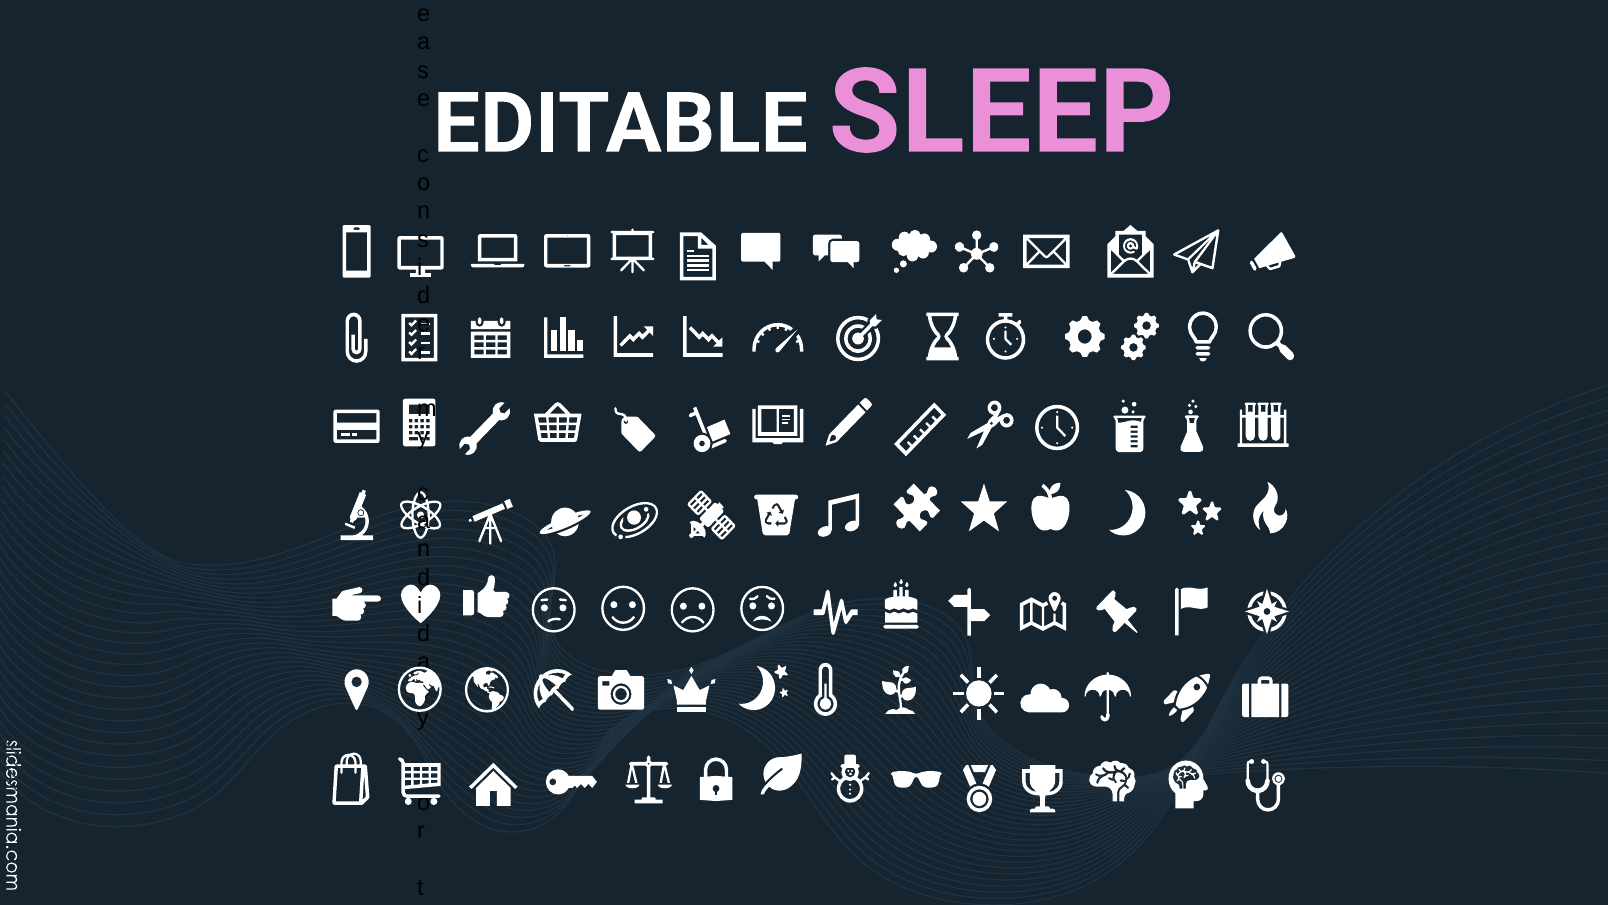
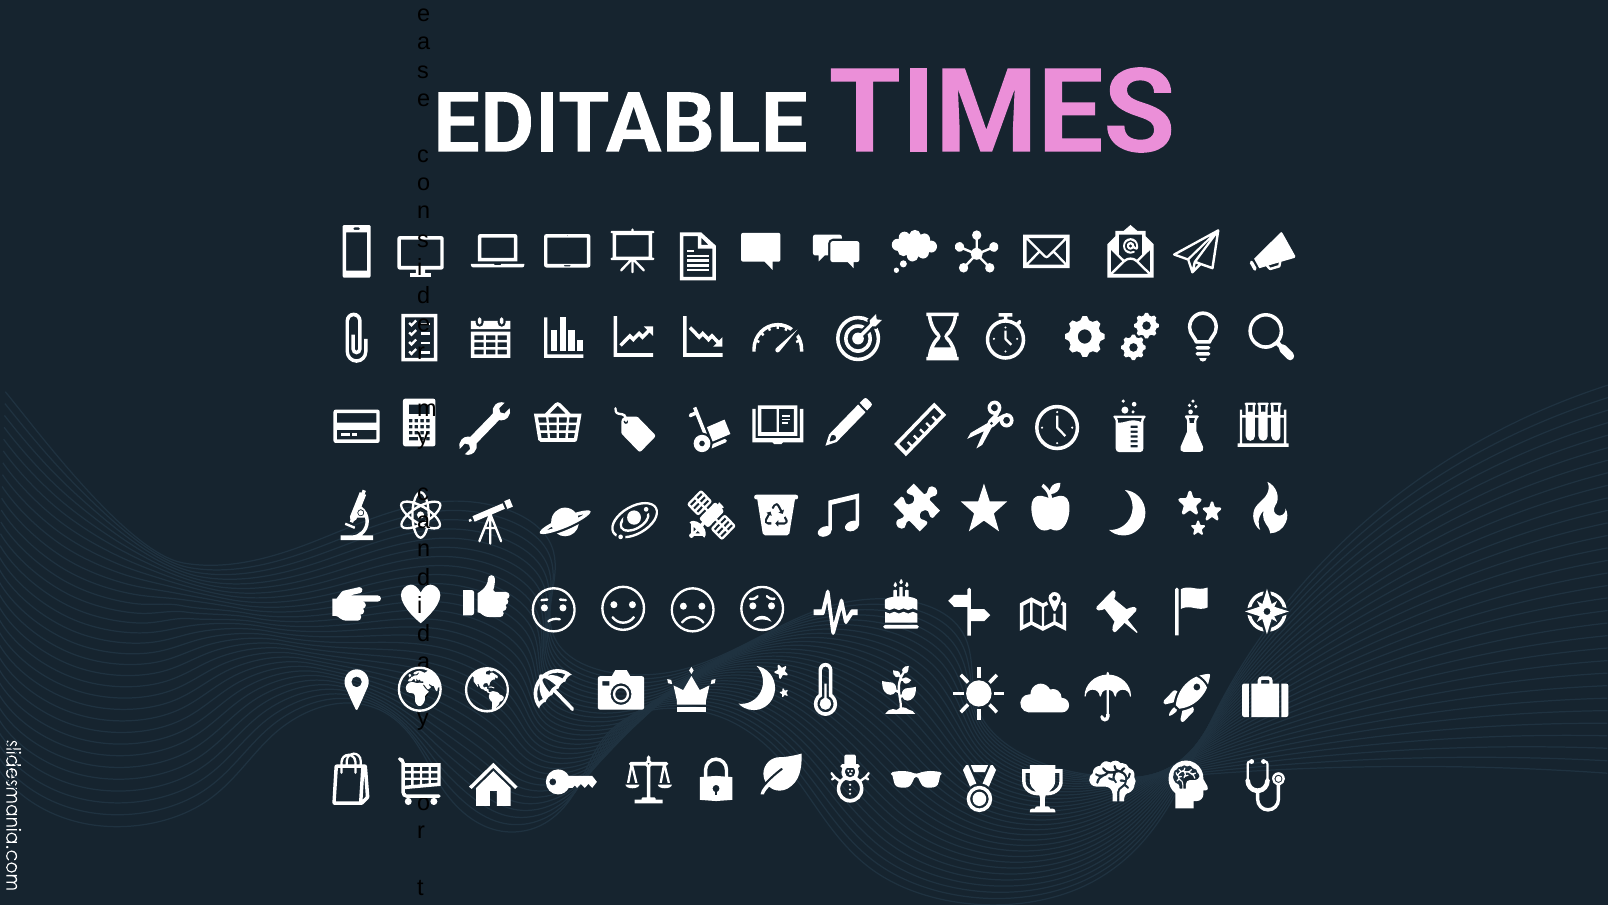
SLEEP: SLEEP -> TIMES (1002, 113)
